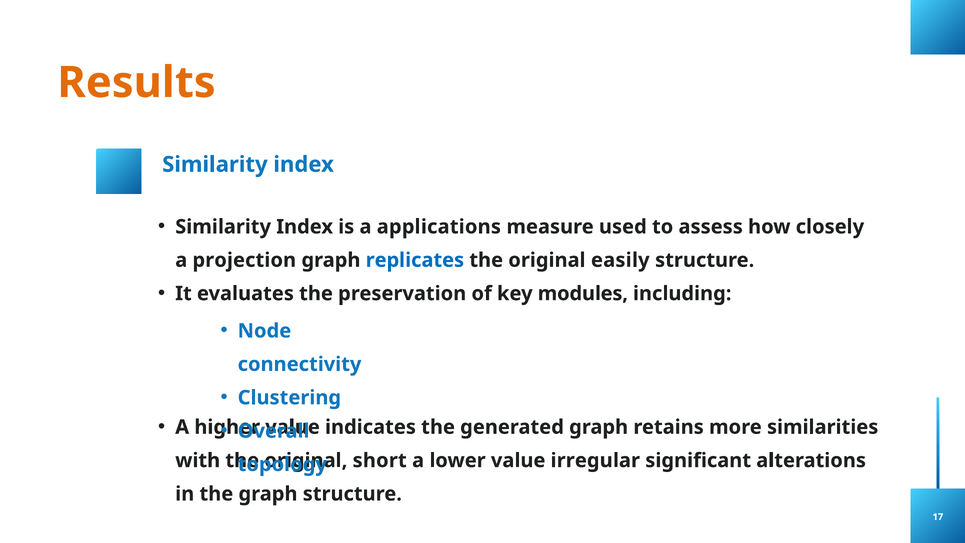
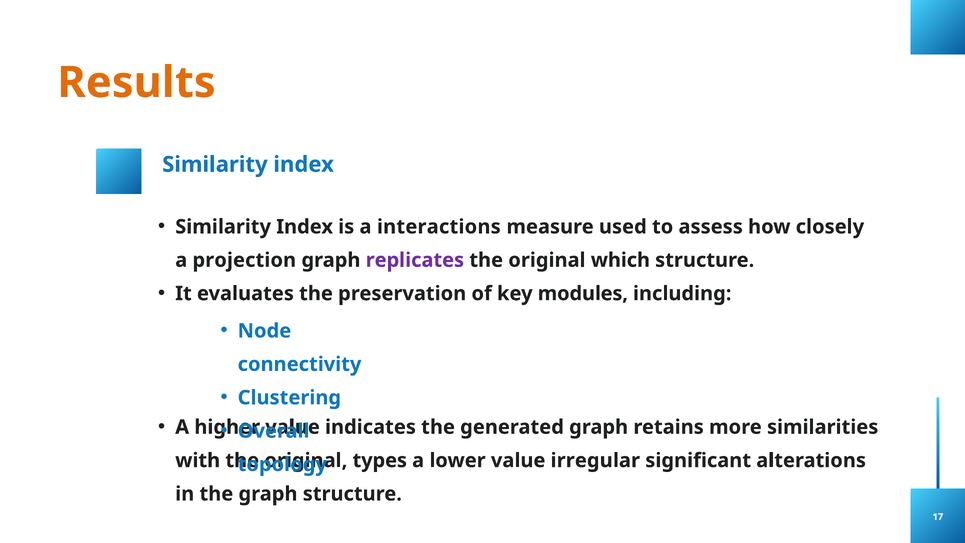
applications: applications -> interactions (439, 227)
replicates colour: blue -> purple (415, 260)
easily: easily -> which (620, 260)
short: short -> types (380, 460)
